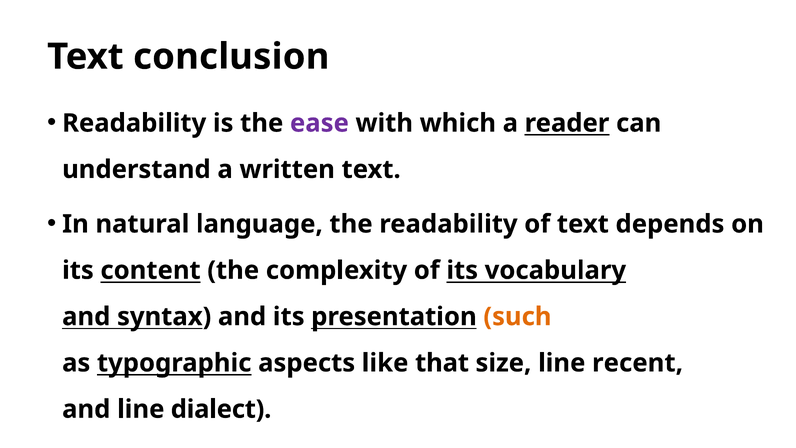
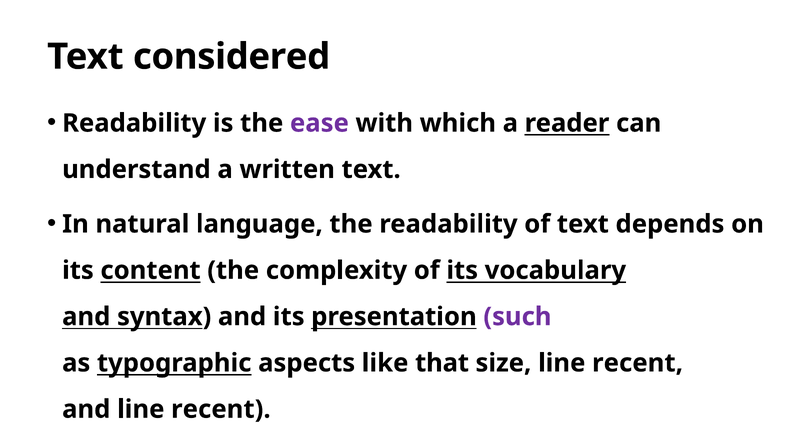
conclusion: conclusion -> considered (232, 57)
such colour: orange -> purple (517, 317)
and line dialect: dialect -> recent (221, 409)
